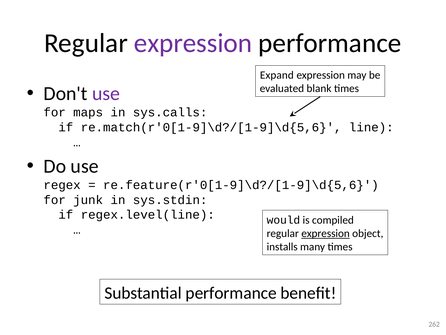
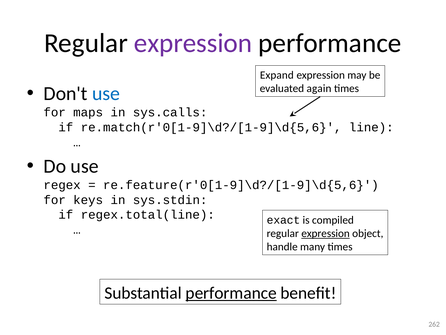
use colour: purple -> blue (106, 94)
blank: blank -> again (319, 88)
junk: junk -> keys (88, 200)
regex.level(line: regex.level(line -> regex.total(line (148, 215)
would: would -> exact (283, 220)
installs: installs -> handle (282, 246)
performance underline: none -> present (231, 292)
